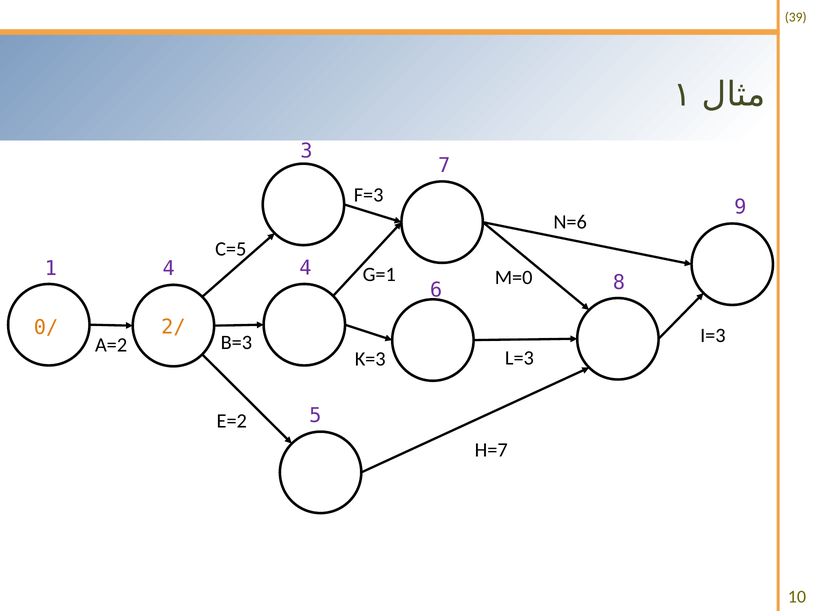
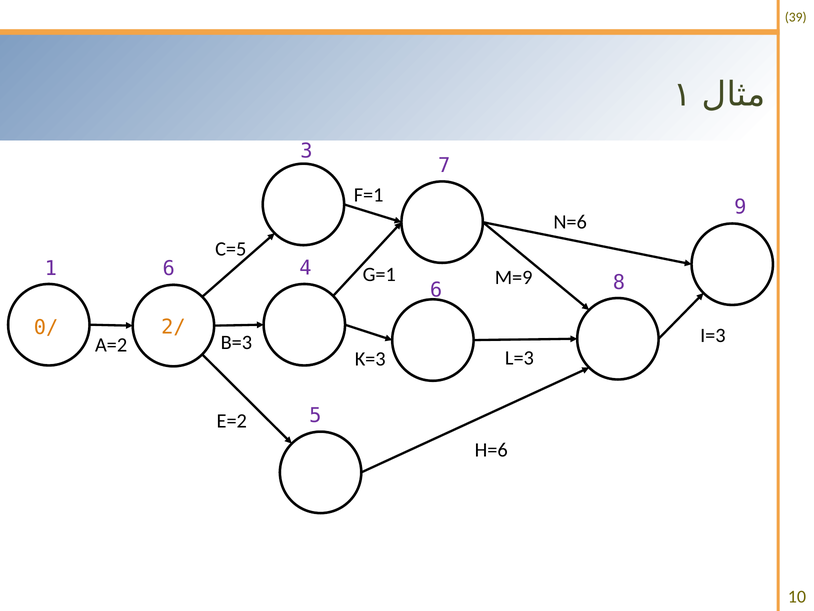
F=3: F=3 -> F=1 (369, 195)
1 4: 4 -> 6 (169, 268)
M=0: M=0 -> M=9 (514, 277)
H=7: H=7 -> H=6 (491, 450)
